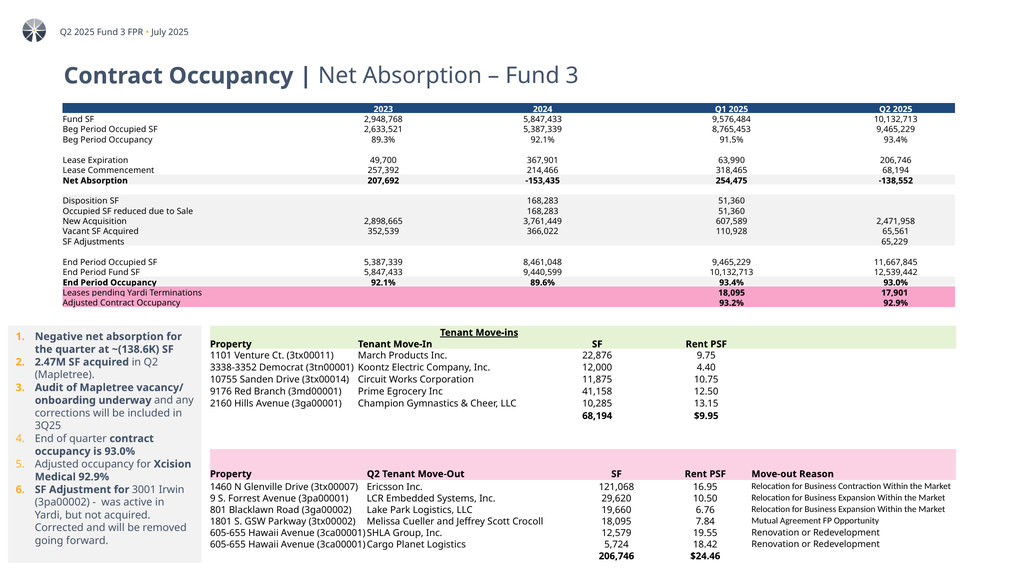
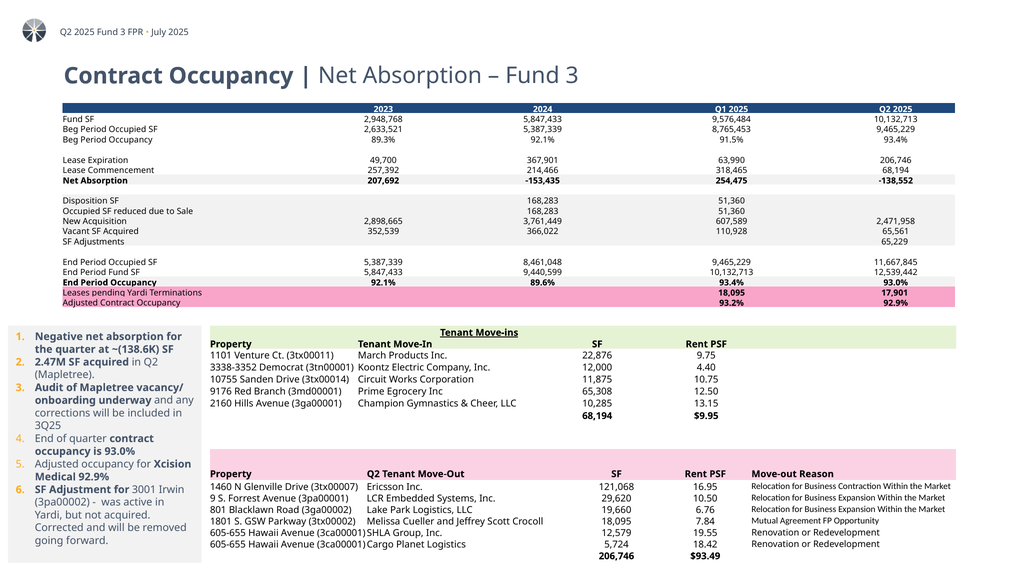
41,158: 41,158 -> 65,308 (597, 392)
$24.46: $24.46 -> $93.49 (705, 556)
